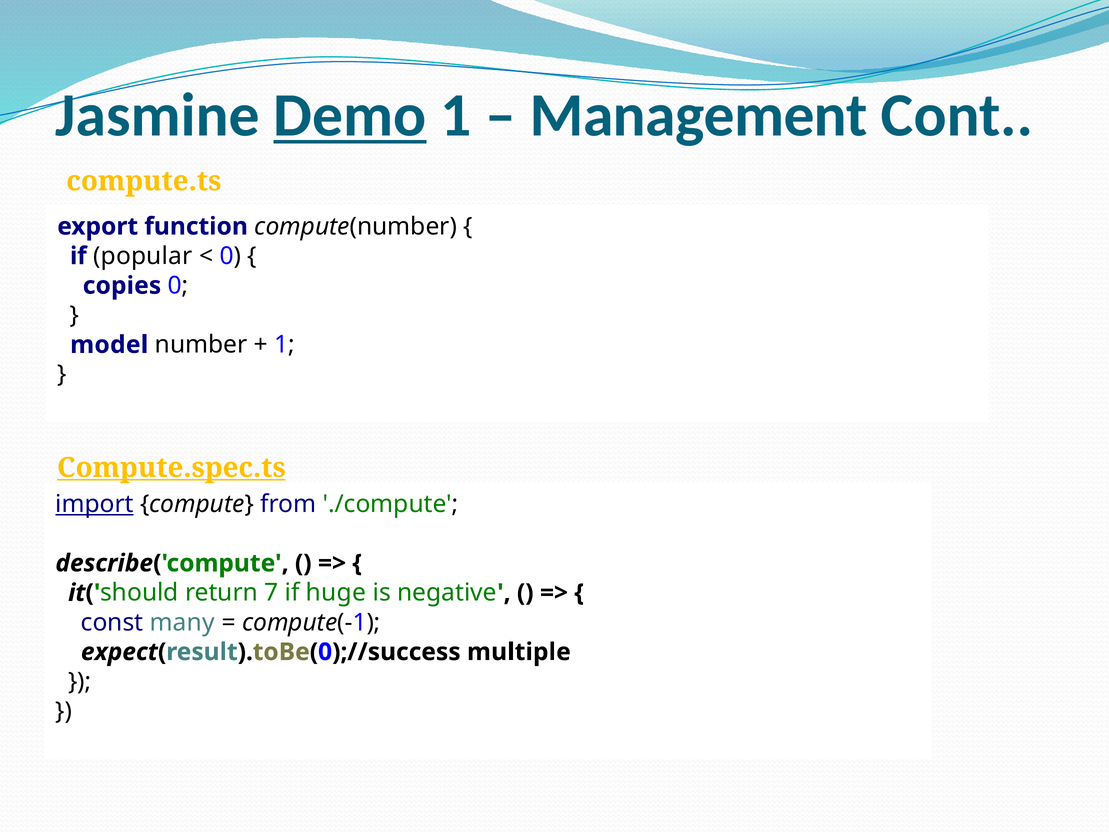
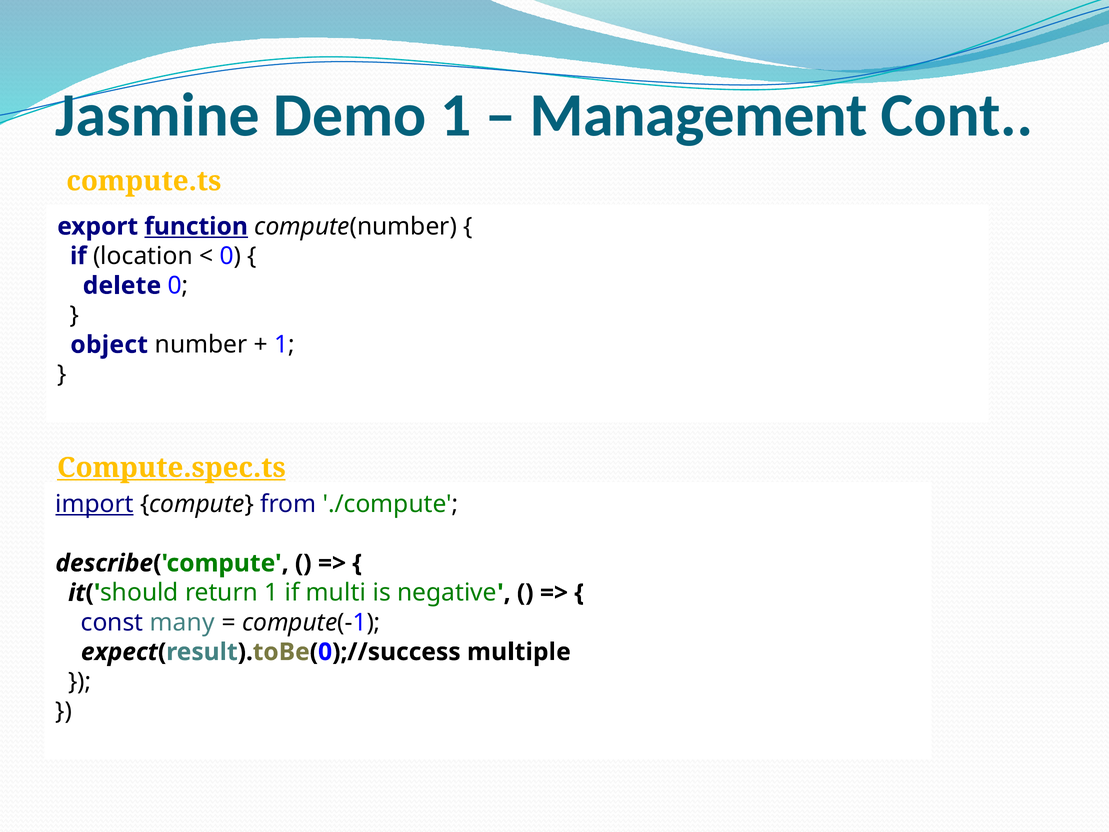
Demo underline: present -> none (350, 115)
function underline: none -> present (196, 226)
popular: popular -> location (143, 256)
copies: copies -> delete (122, 286)
model: model -> object (109, 345)
return 7: 7 -> 1 (271, 593)
huge: huge -> multi (336, 593)
